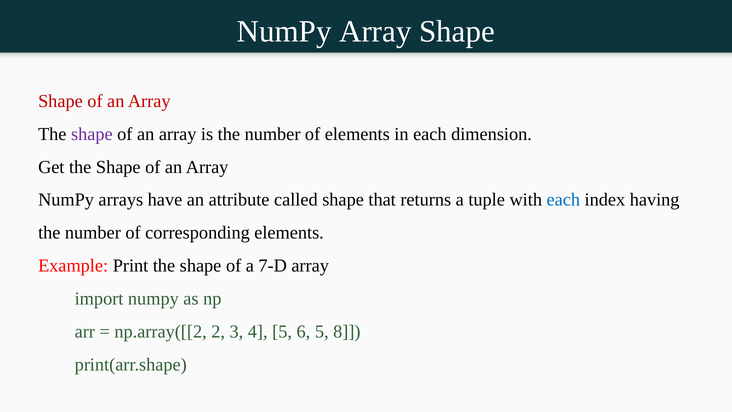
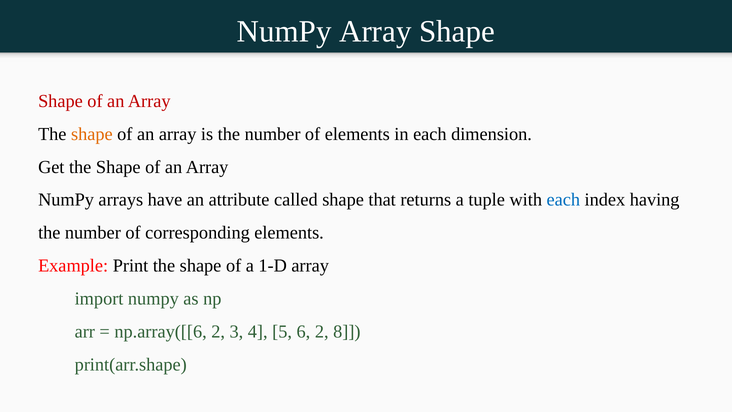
shape colour: purple -> orange (92, 134)
7-D: 7-D -> 1-D (273, 266)
np.array([[2: np.array([[2 -> np.array([[6 (161, 332)
6 5: 5 -> 2 (322, 332)
